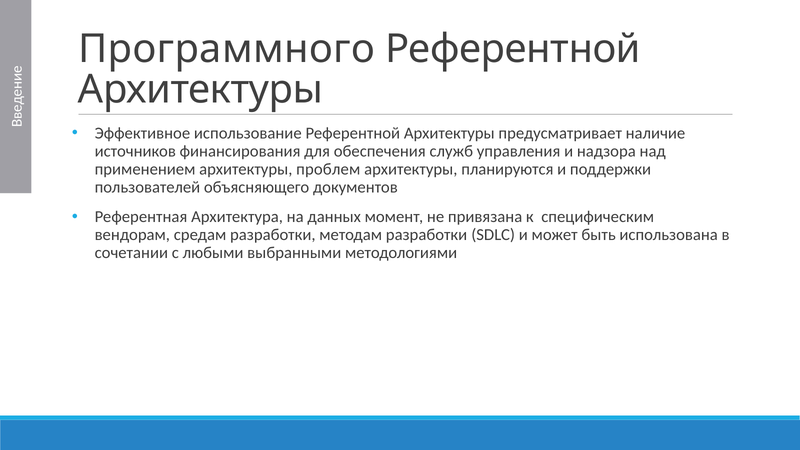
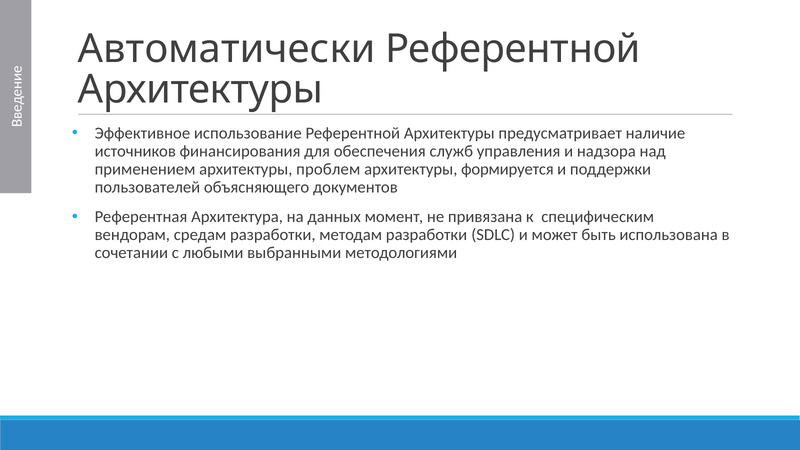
Программного: Программного -> Автоматически (227, 49)
планируются: планируются -> формируется (507, 169)
